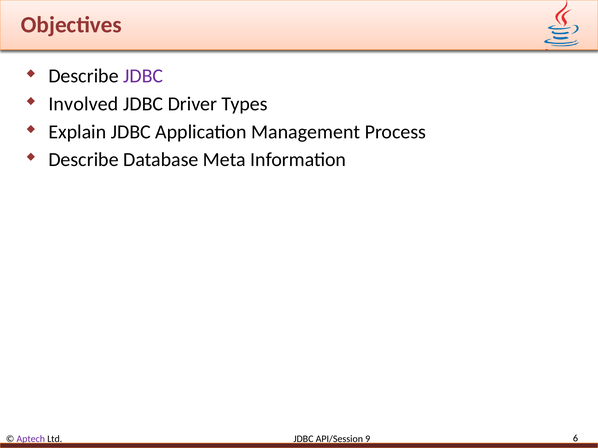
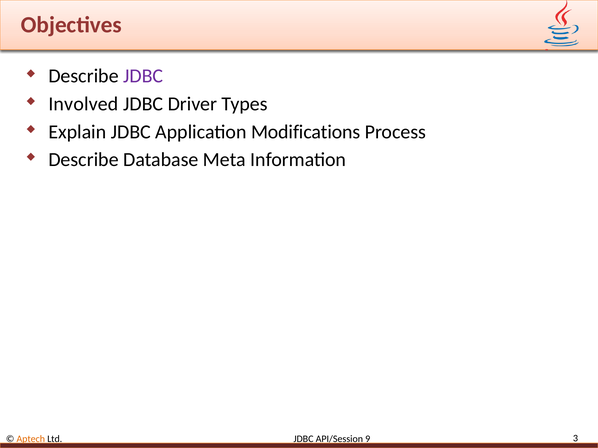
Management: Management -> Modifications (306, 132)
Aptech colour: purple -> orange (31, 439)
6: 6 -> 3 (576, 439)
